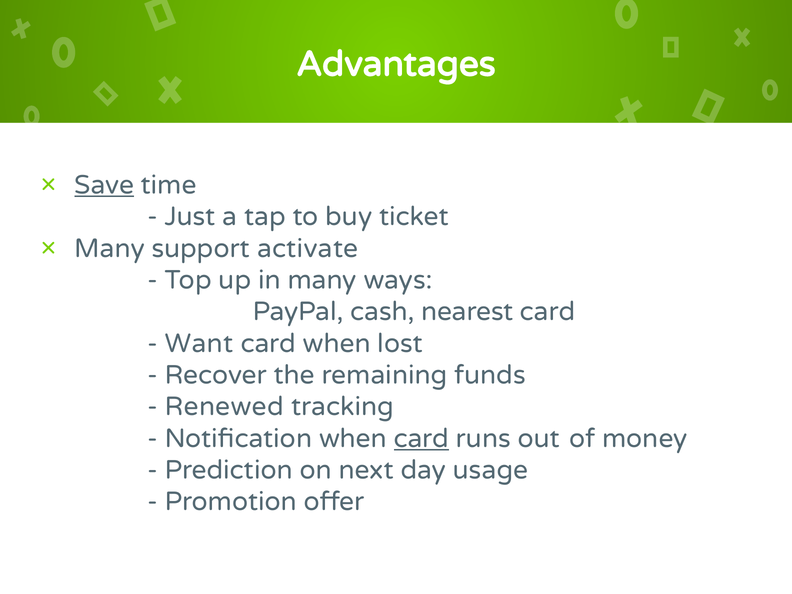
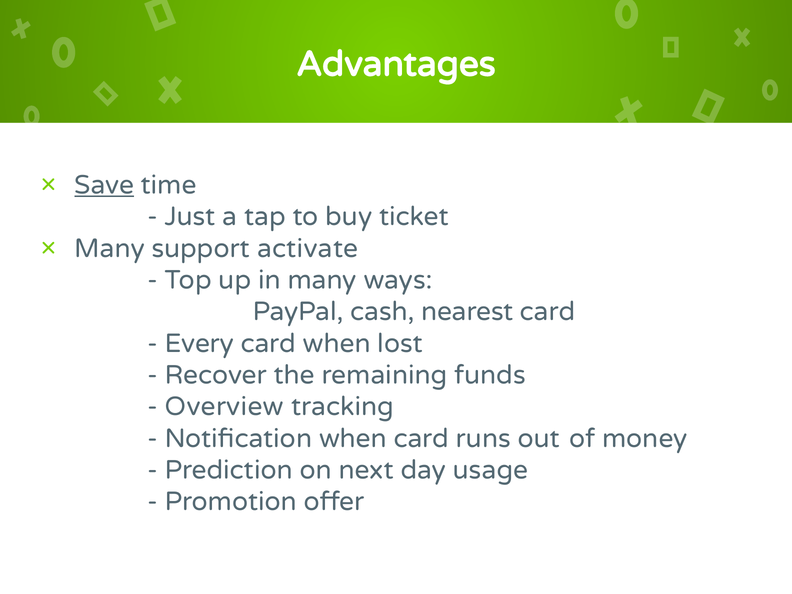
Want: Want -> Every (199, 343)
Renewed: Renewed -> Overview (224, 407)
card underline: present -> none (421, 438)
